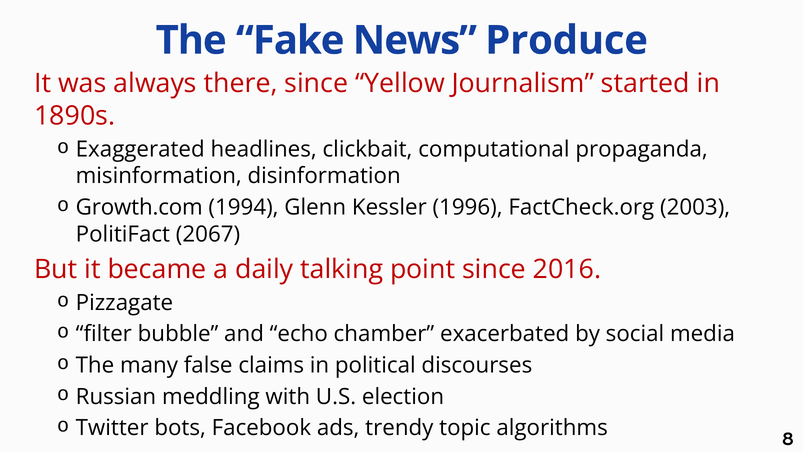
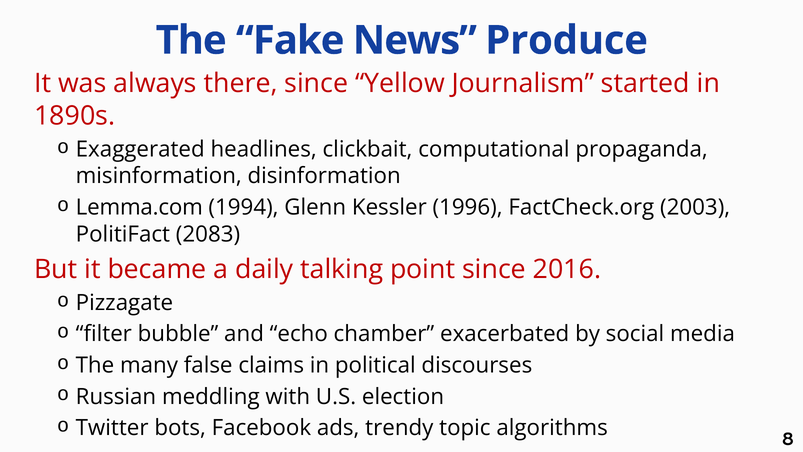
Growth.com: Growth.com -> Lemma.com (139, 207)
2067: 2067 -> 2083 (208, 234)
